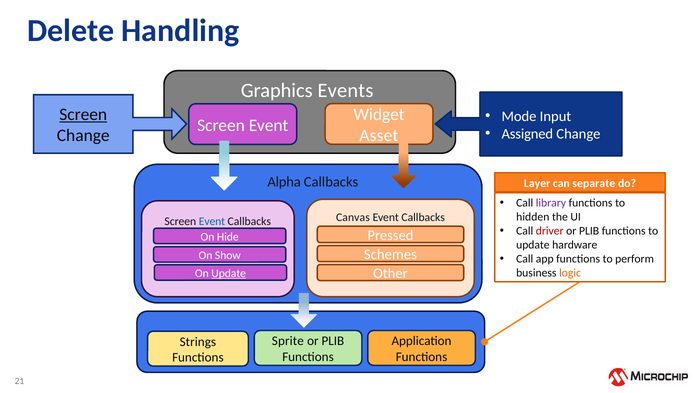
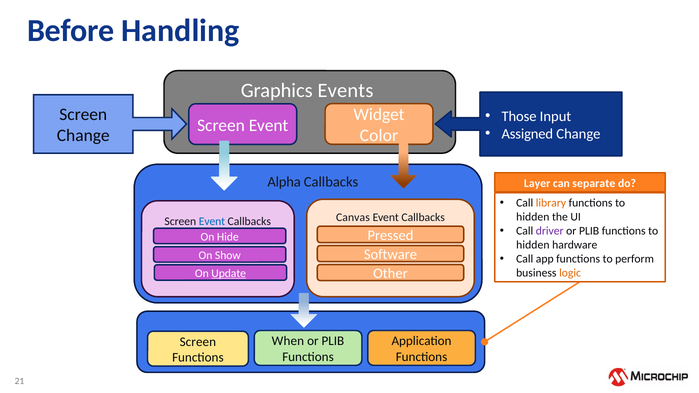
Delete: Delete -> Before (71, 30)
Screen underline: present -> none (83, 115)
Mode: Mode -> Those (519, 116)
Asset: Asset -> Color (379, 136)
library colour: purple -> orange (551, 203)
driver colour: red -> purple (550, 231)
update: update -> hidden (533, 245)
Schemes: Schemes -> Software (390, 255)
Sprite: Sprite -> When (288, 341)
Strings: Strings -> Screen (198, 342)
